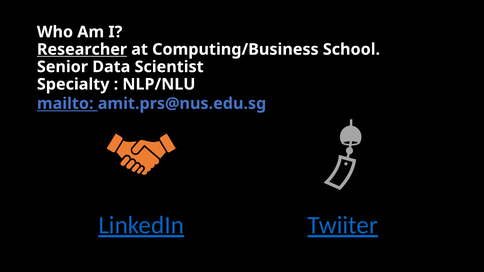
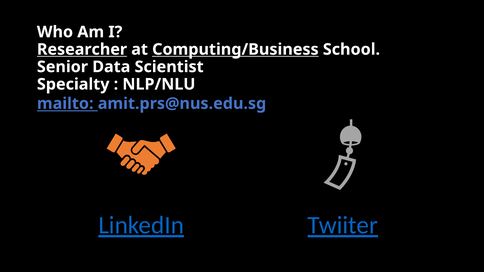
Computing/Business underline: none -> present (235, 49)
